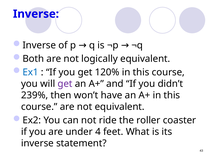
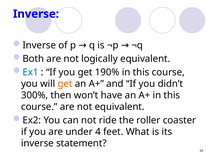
120%: 120% -> 190% (107, 72)
get colour: purple -> orange (65, 84)
239%: 239% -> 300% (35, 95)
